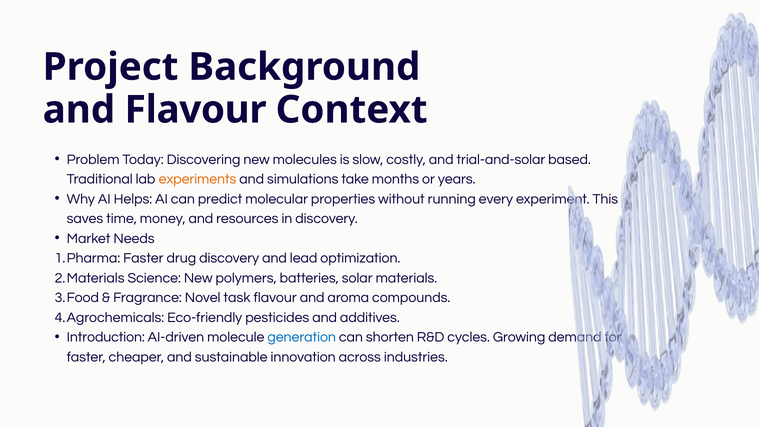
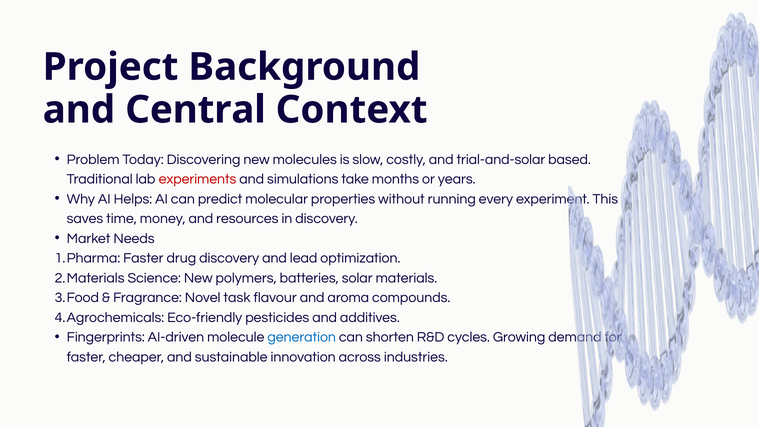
and Flavour: Flavour -> Central (195, 110)
experiments colour: orange -> red (198, 179)
Introduction: Introduction -> Fingerprints (106, 337)
